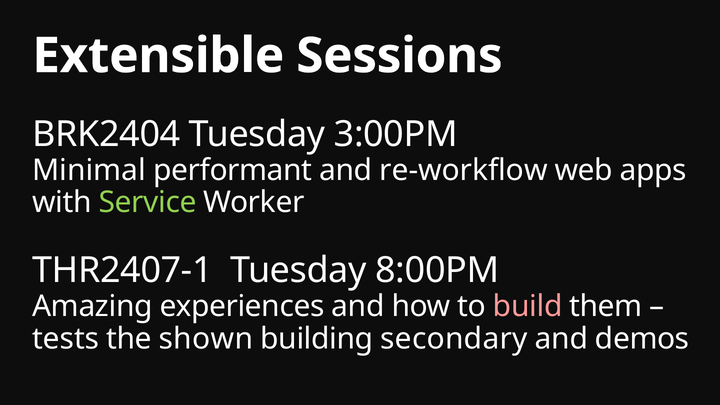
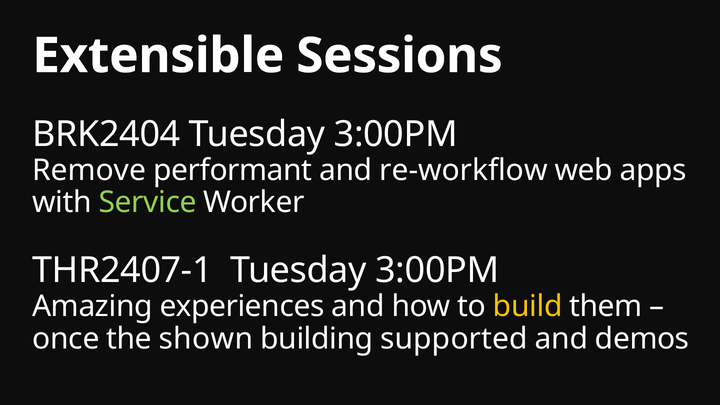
Minimal: Minimal -> Remove (89, 170)
THR2407-1 Tuesday 8:00PM: 8:00PM -> 3:00PM (437, 271)
build colour: pink -> yellow (528, 306)
tests: tests -> once (66, 339)
secondary: secondary -> supported (454, 339)
